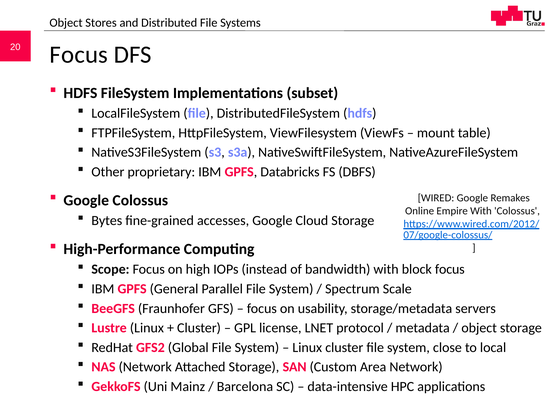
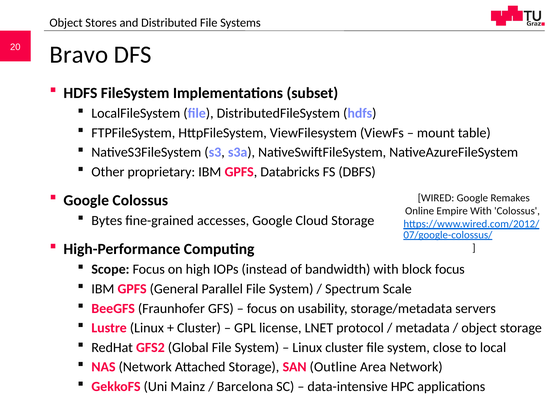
Focus: Focus -> Bravo (79, 55)
Custom: Custom -> Outline (333, 367)
